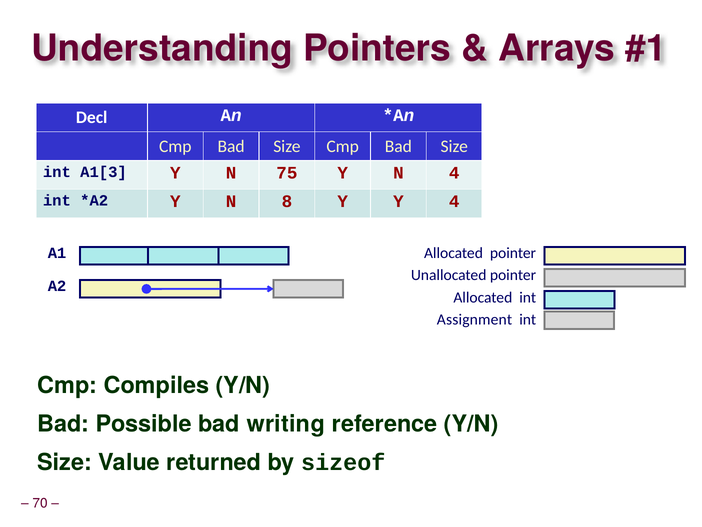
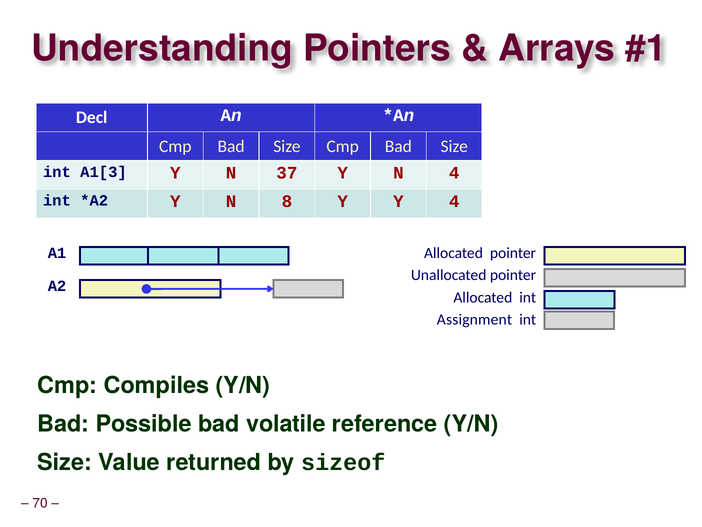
75: 75 -> 37 (287, 173)
writing: writing -> volatile (286, 424)
